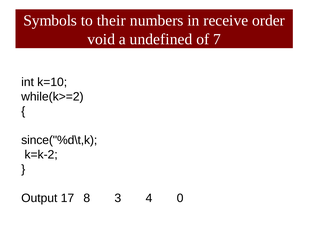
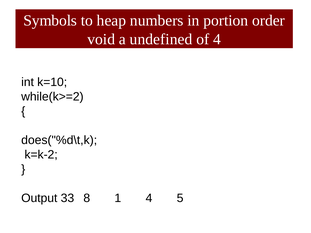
their: their -> heap (111, 21)
receive: receive -> portion (226, 21)
of 7: 7 -> 4 (217, 39)
since("%d\t,k: since("%d\t,k -> does("%d\t,k (59, 140)
17: 17 -> 33 (67, 198)
3: 3 -> 1 (118, 198)
0: 0 -> 5 (180, 198)
